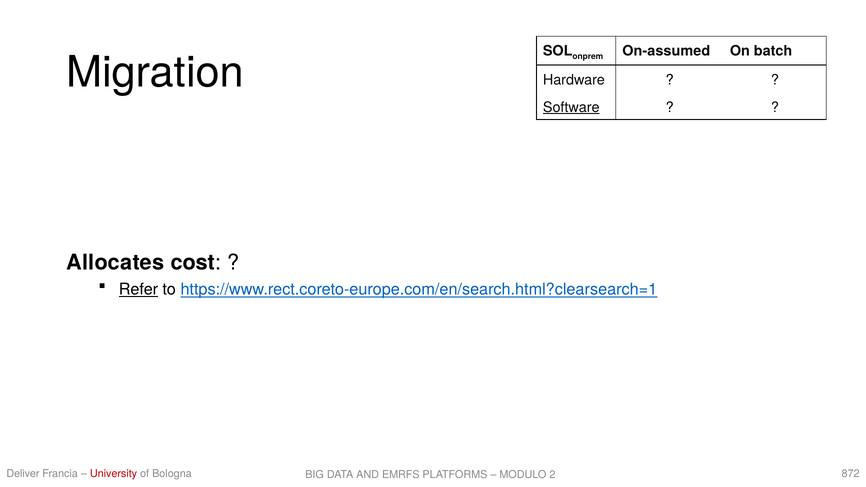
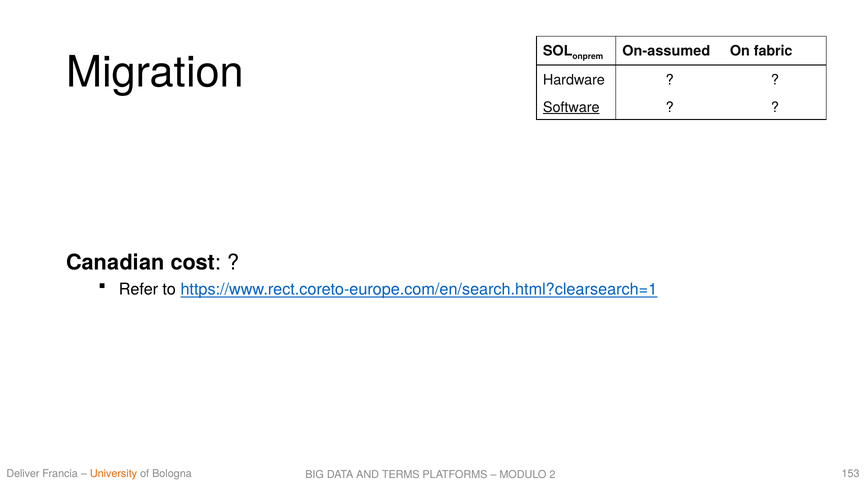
batch: batch -> fabric (773, 51)
Allocates: Allocates -> Canadian (115, 262)
Refer underline: present -> none (138, 290)
University colour: red -> orange (114, 474)
872: 872 -> 153 (851, 474)
EMRFS: EMRFS -> TERMS (401, 475)
